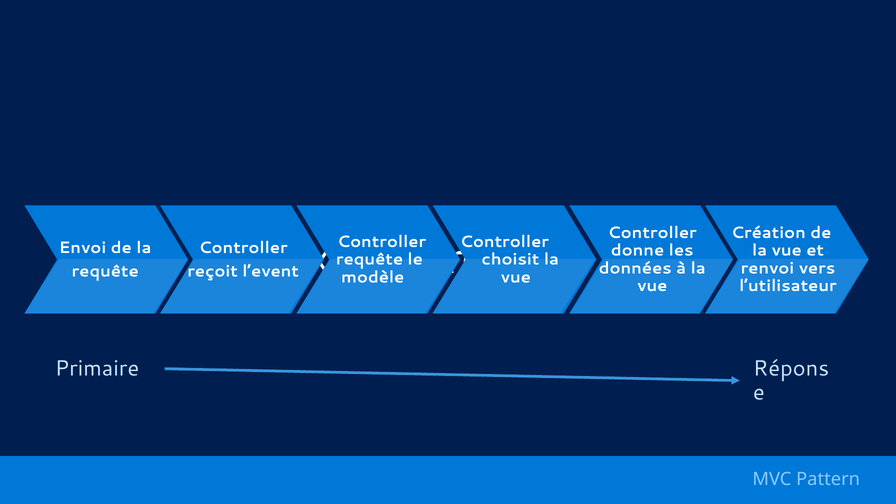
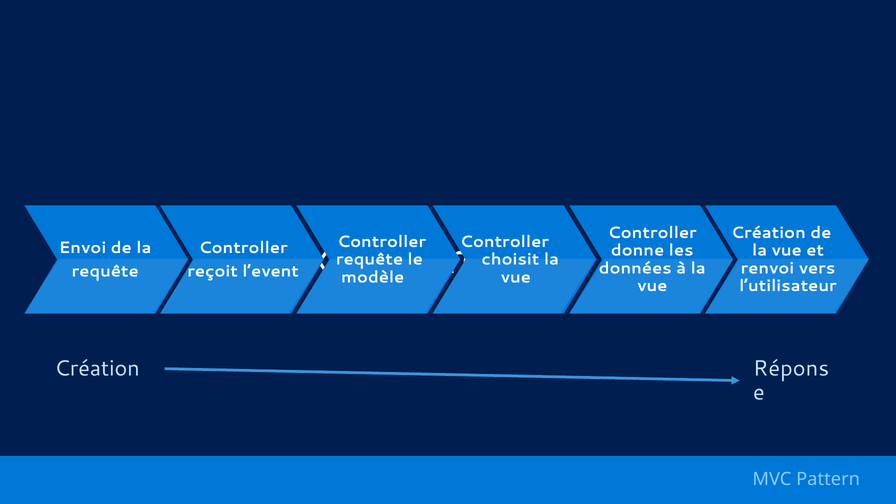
Primaire: Primaire -> Création (97, 369)
